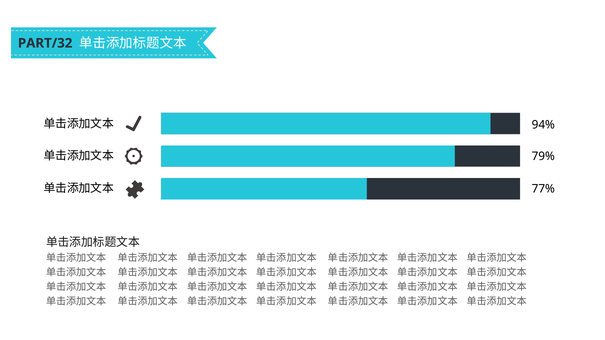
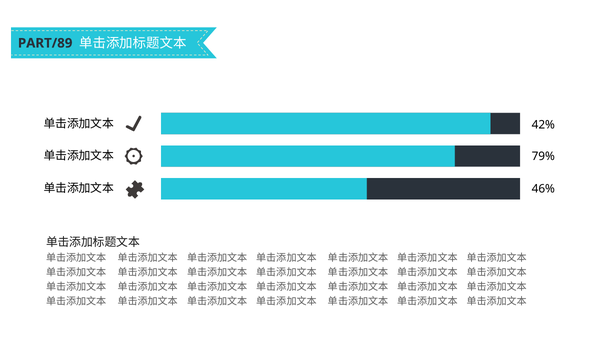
PART/32: PART/32 -> PART/89 (45, 43)
94%: 94% -> 42% (543, 125)
77%: 77% -> 46% (543, 189)
